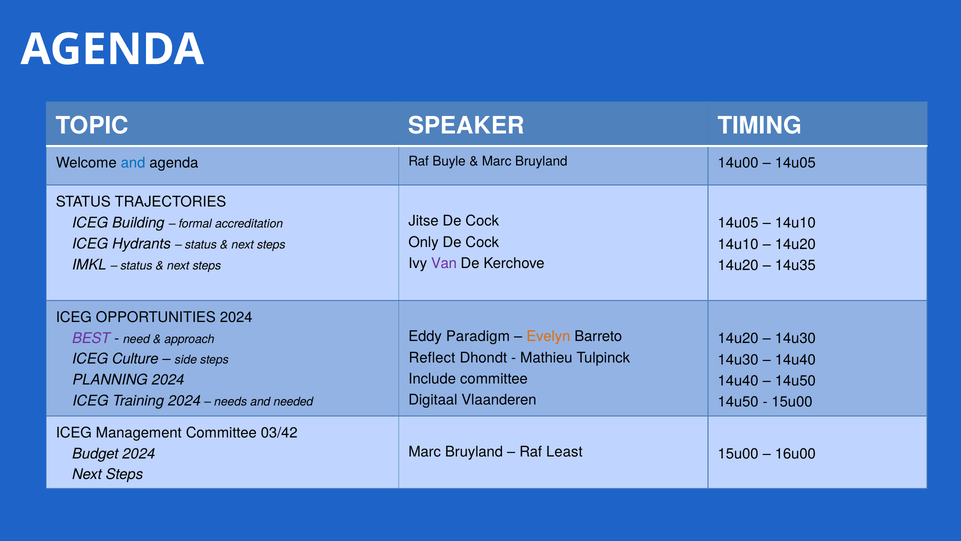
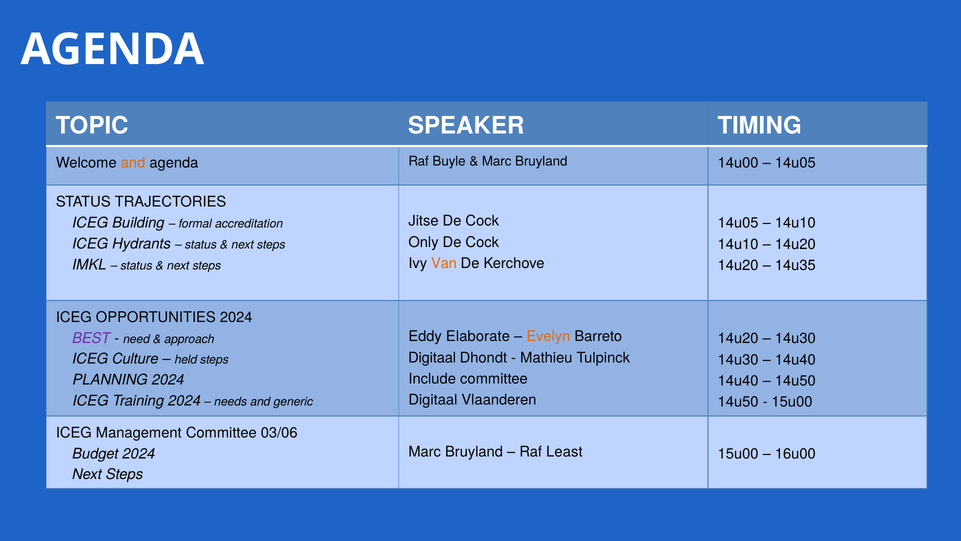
and colour: blue -> orange (133, 163)
Van colour: purple -> orange (444, 263)
Paradigm: Paradigm -> Elaborate (478, 336)
Reflect: Reflect -> Digitaal (432, 357)
side: side -> held (186, 360)
needed: needed -> generic (293, 401)
03/42: 03/42 -> 03/06 (279, 433)
